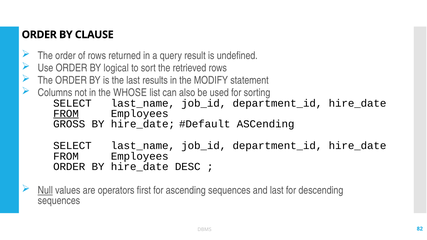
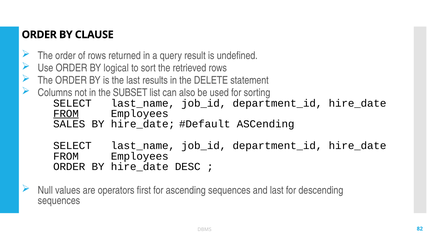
MODIFY: MODIFY -> DELETE (211, 81)
WHOSE: WHOSE -> SUBSET (130, 93)
GROSS: GROSS -> SALES (69, 124)
Null underline: present -> none (45, 191)
